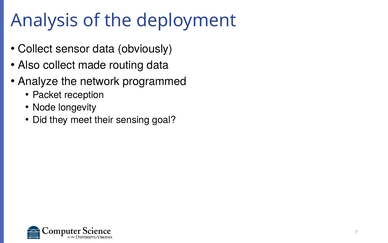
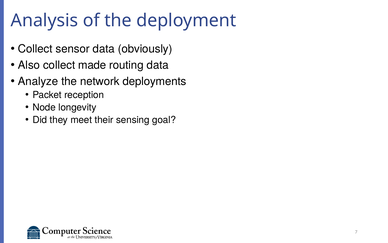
programmed: programmed -> deployments (154, 81)
